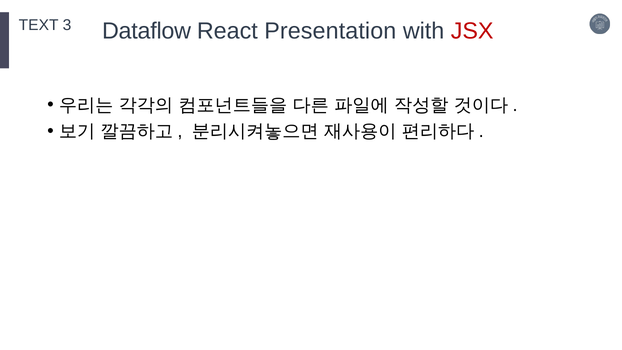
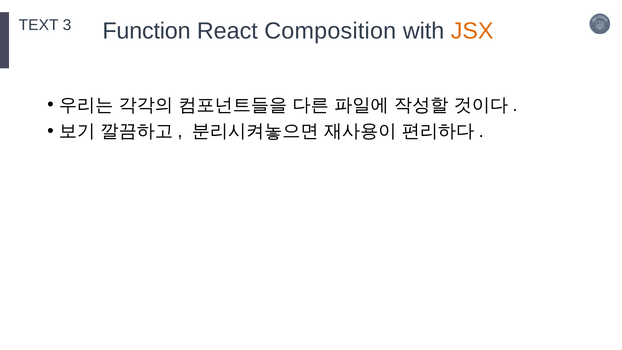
Dataflow: Dataflow -> Function (147, 31)
Presentation: Presentation -> Composition (330, 31)
JSX colour: red -> orange (472, 31)
